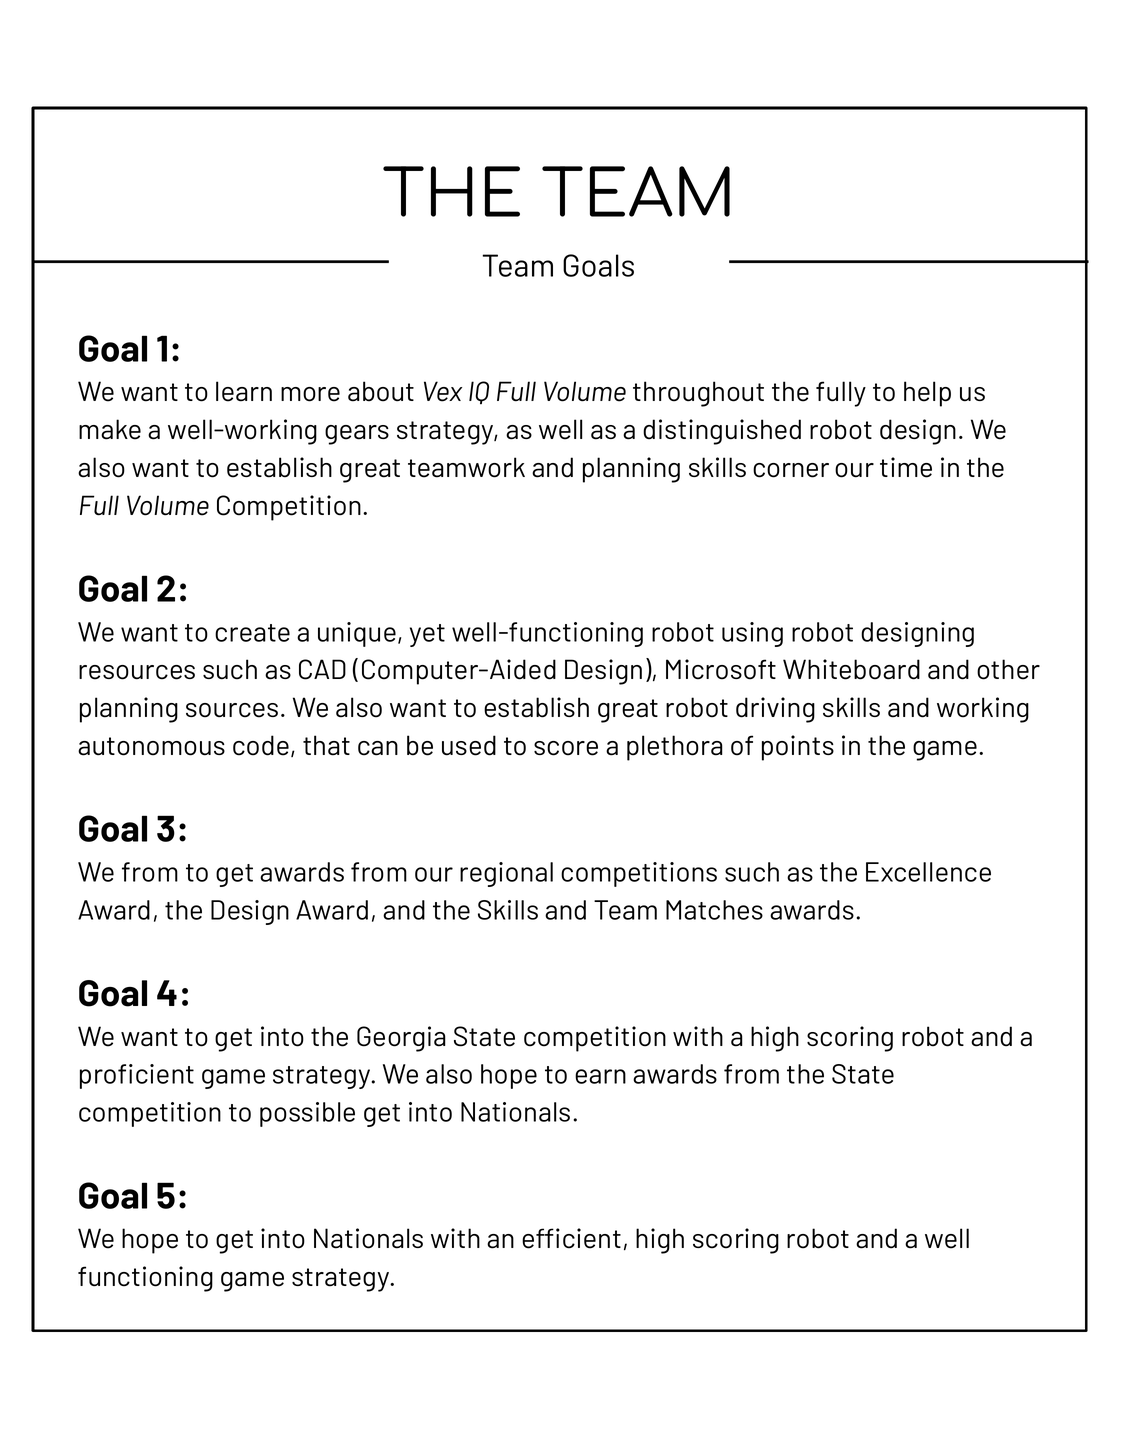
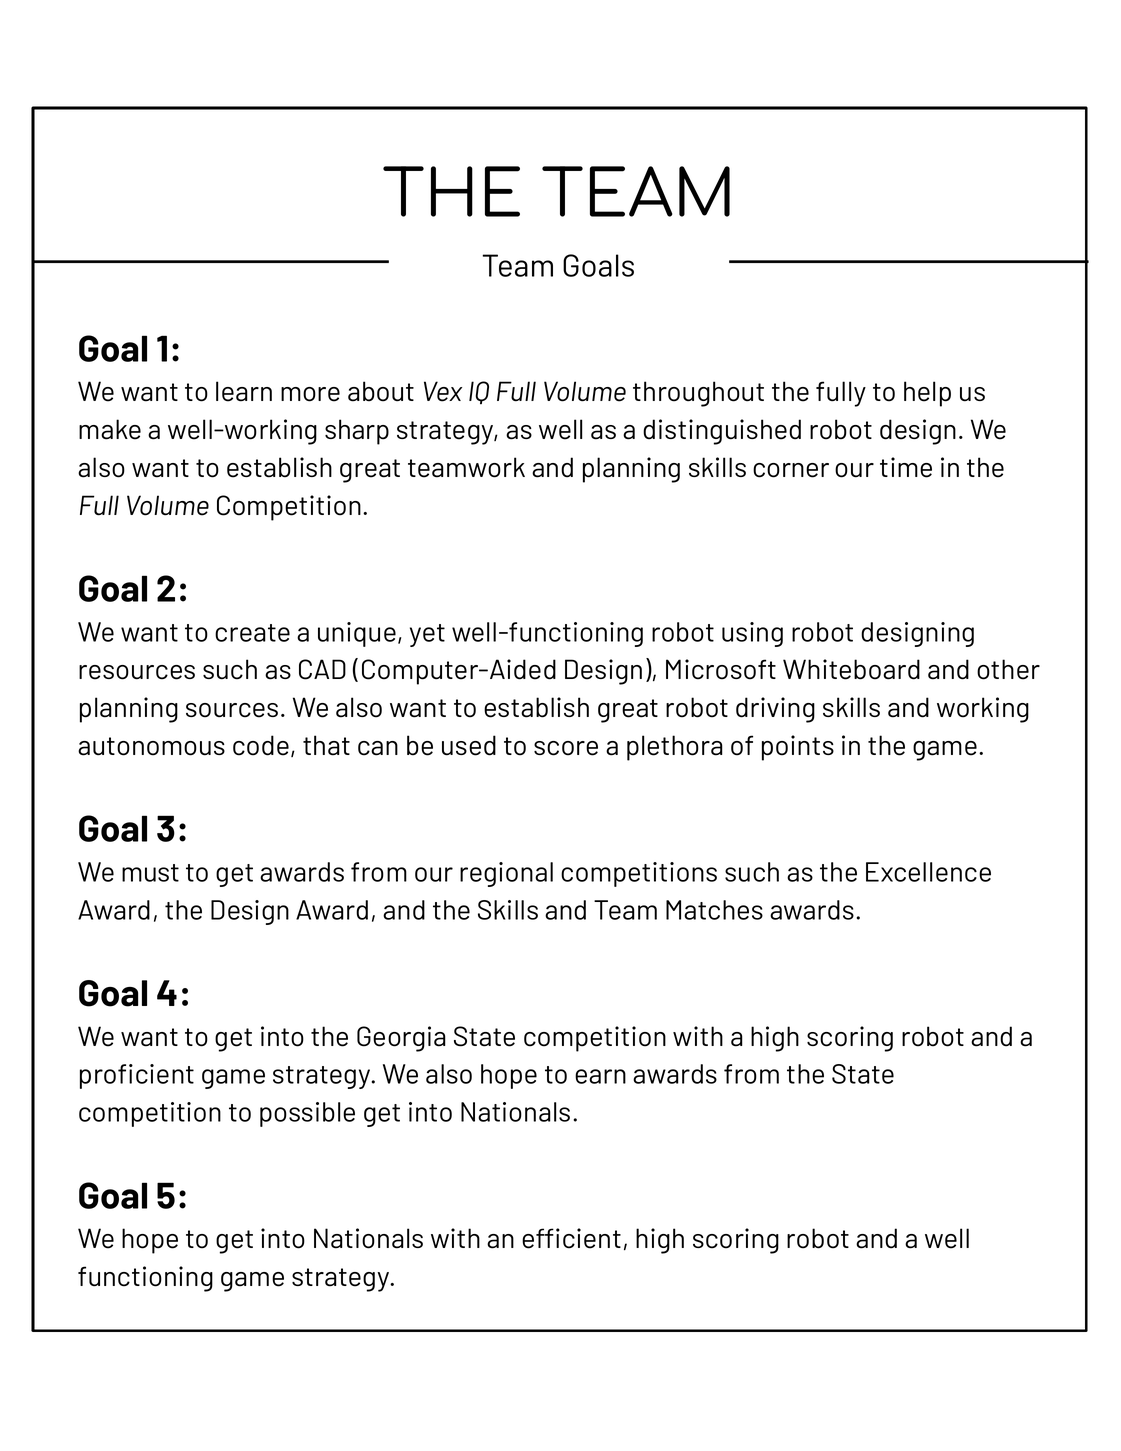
gears: gears -> sharp (357, 430)
We from: from -> must (150, 872)
